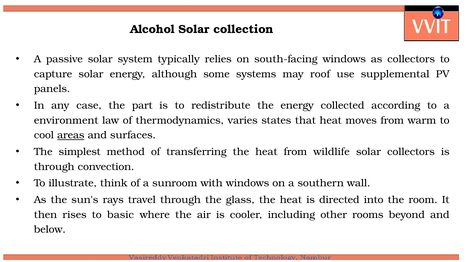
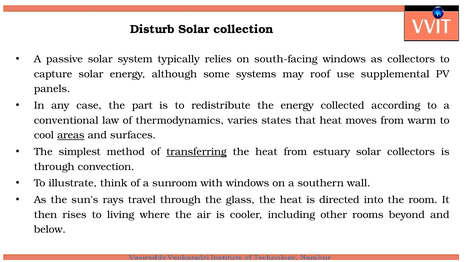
Alcohol: Alcohol -> Disturb (152, 29)
environment: environment -> conventional (66, 120)
transferring underline: none -> present (196, 152)
wildlife: wildlife -> estuary (332, 152)
basic: basic -> living (121, 215)
